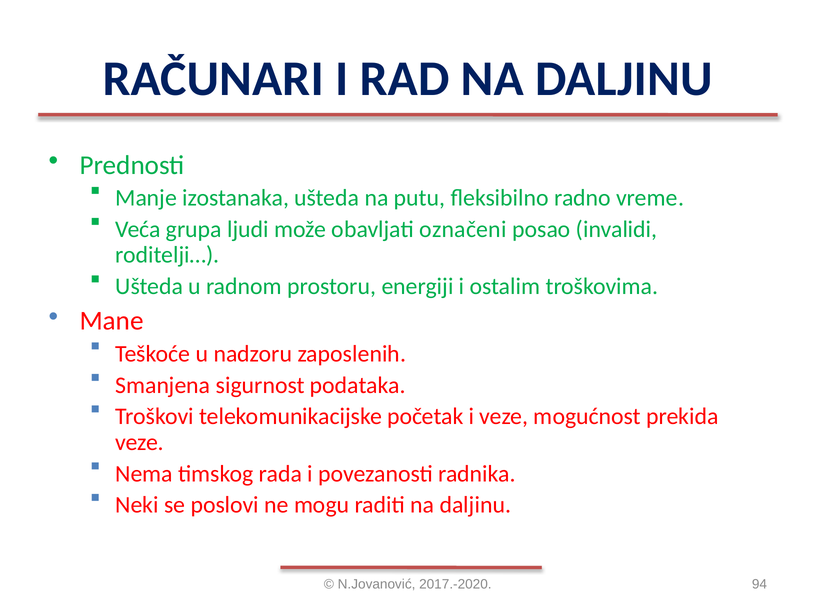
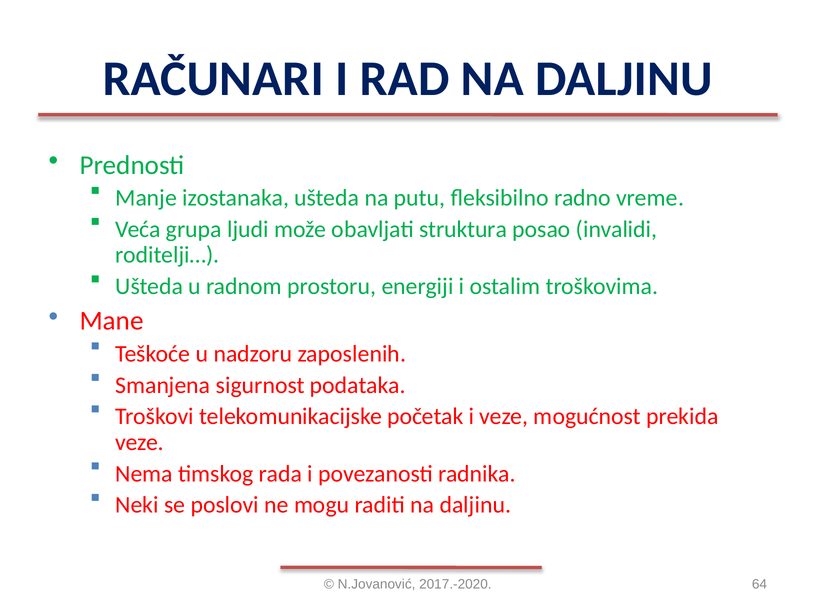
označeni: označeni -> struktura (463, 229)
94: 94 -> 64 (759, 584)
